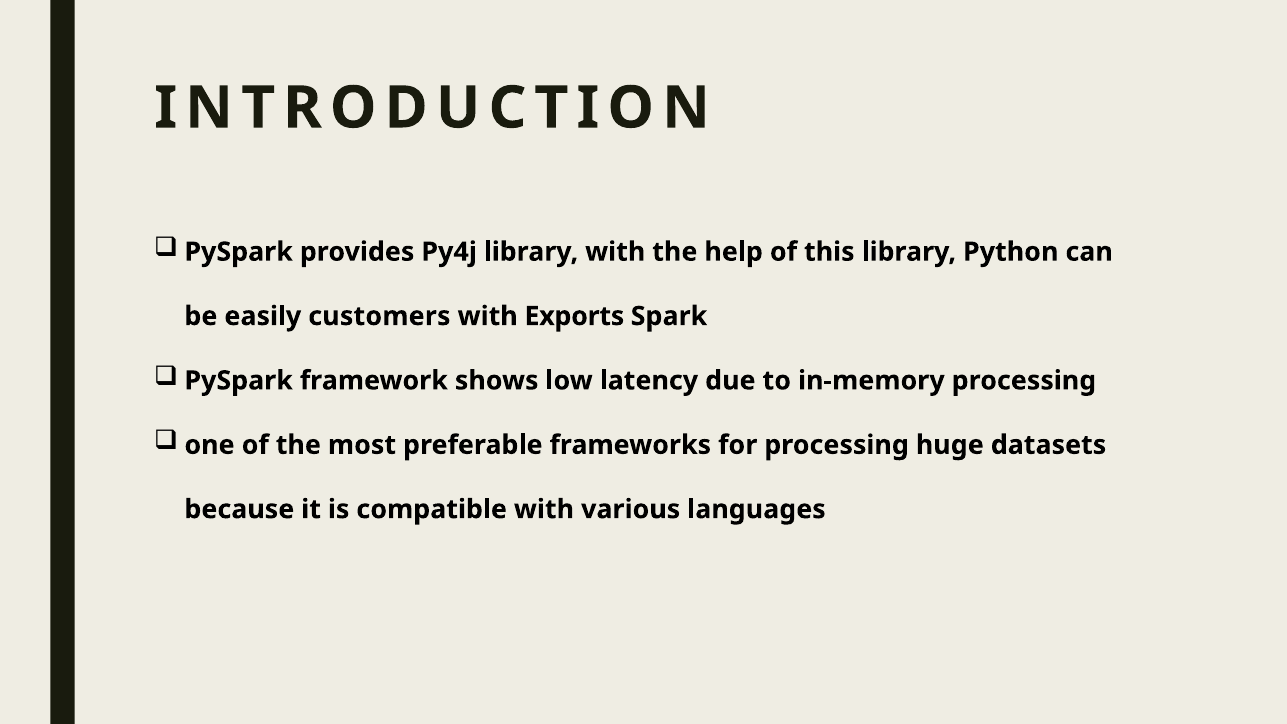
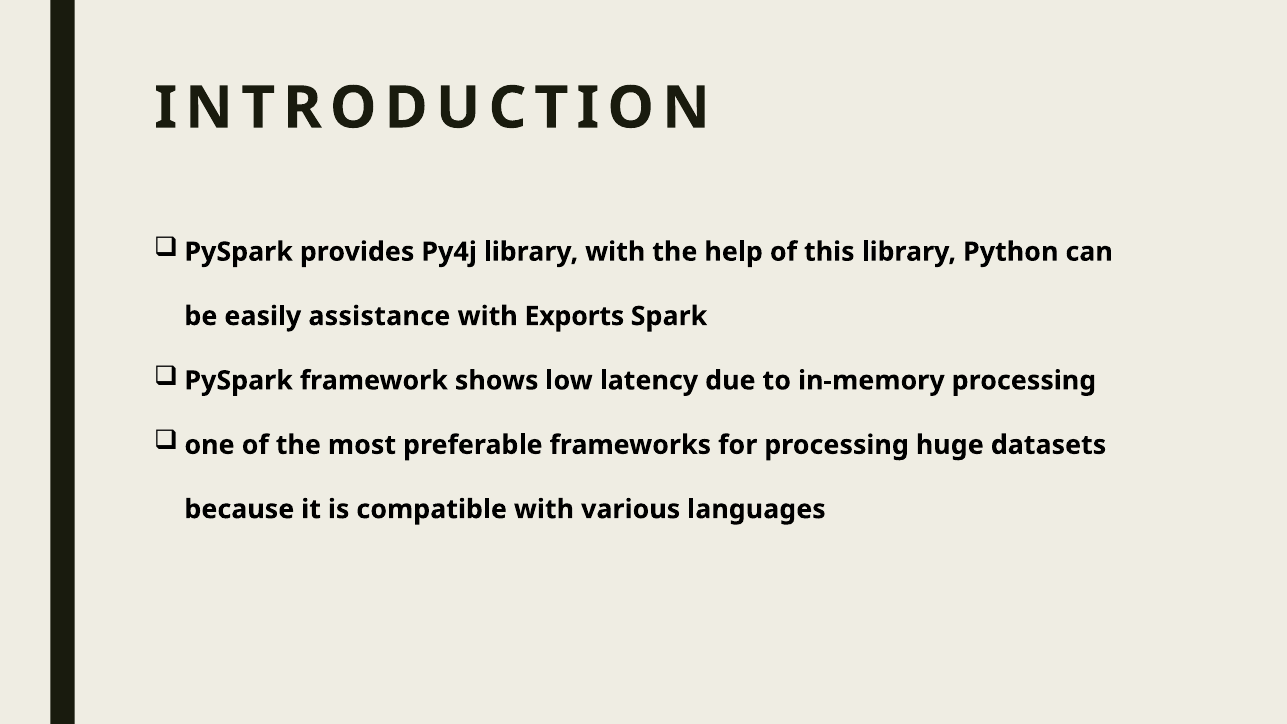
customers: customers -> assistance (379, 316)
